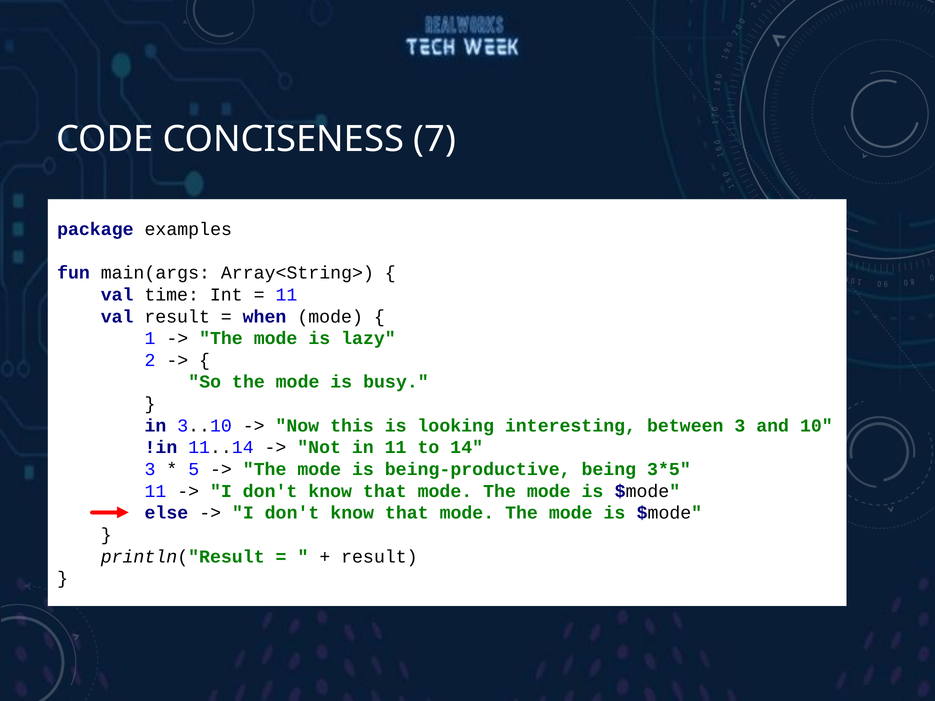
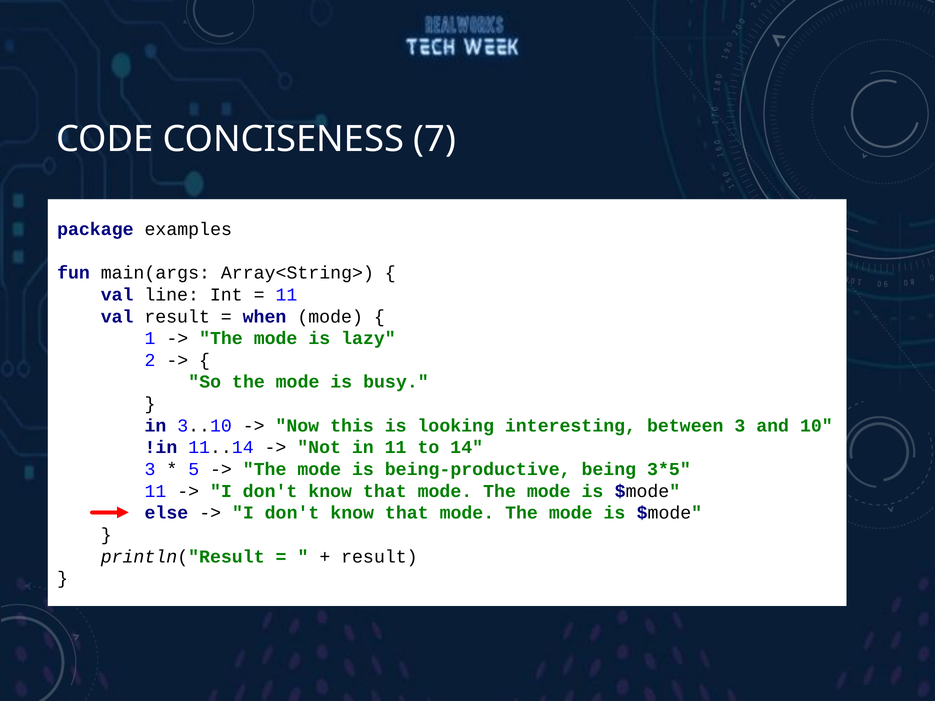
time: time -> line (172, 295)
